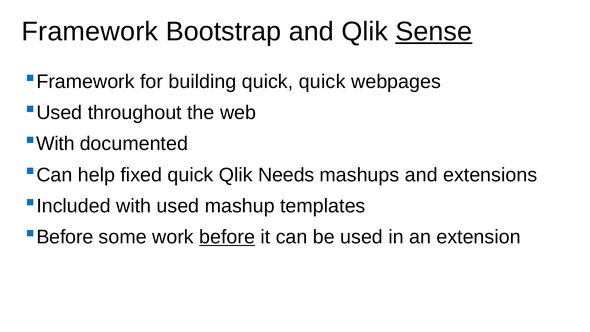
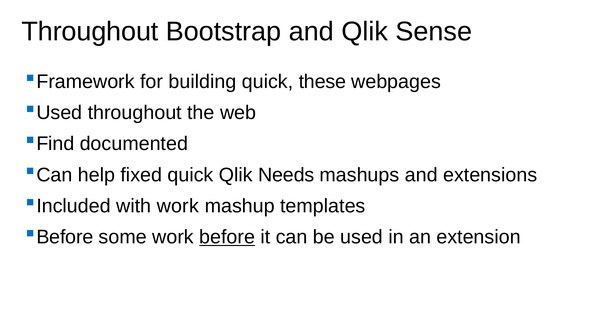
Framework: Framework -> Throughout (90, 32)
Sense underline: present -> none (434, 32)
quick quick: quick -> these (322, 82)
With: With -> Find (55, 144)
with used: used -> work (178, 206)
